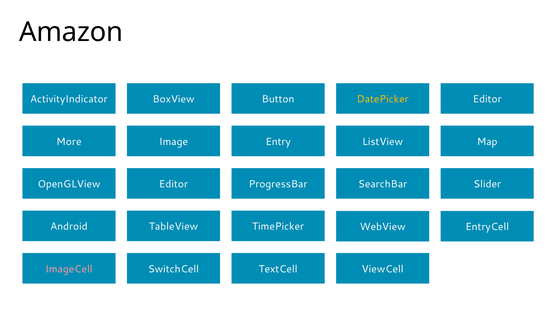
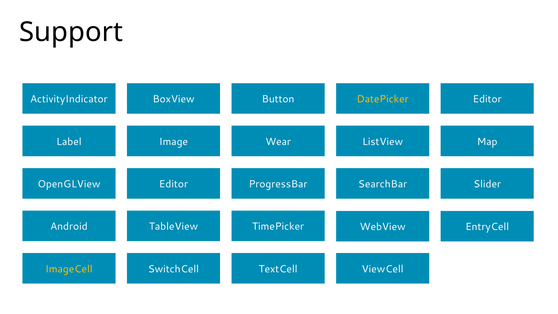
Amazon: Amazon -> Support (71, 32)
More: More -> Label (69, 142)
Entry: Entry -> Wear (278, 142)
ImageCell colour: pink -> yellow (69, 269)
